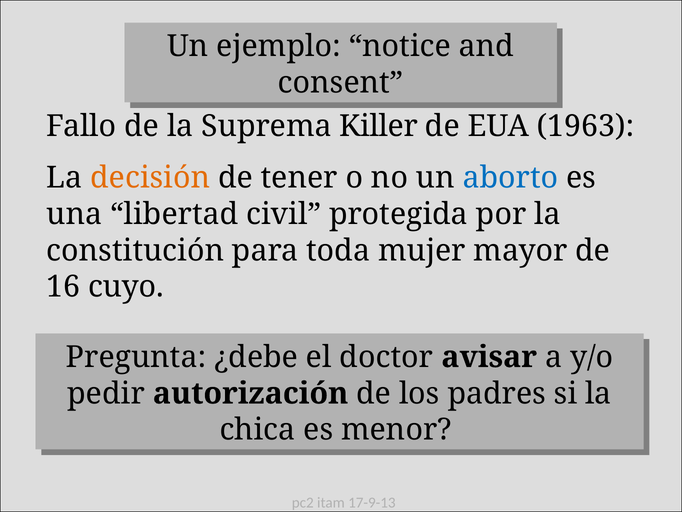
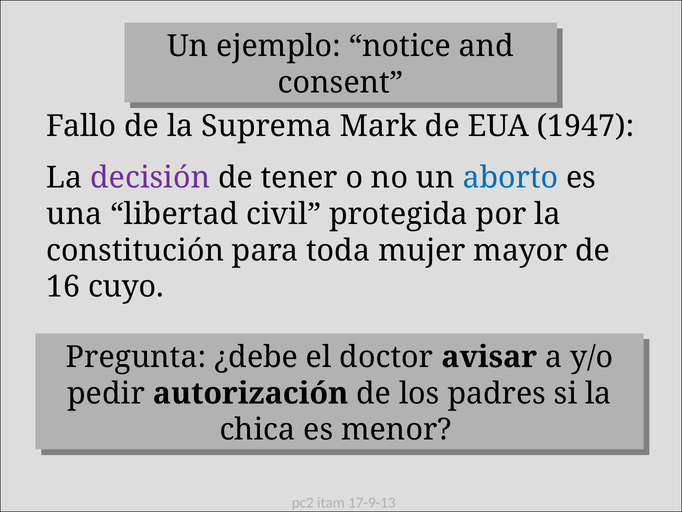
Killer: Killer -> Mark (378, 126)
1963: 1963 -> 1947 (586, 126)
decisión colour: orange -> purple (150, 177)
